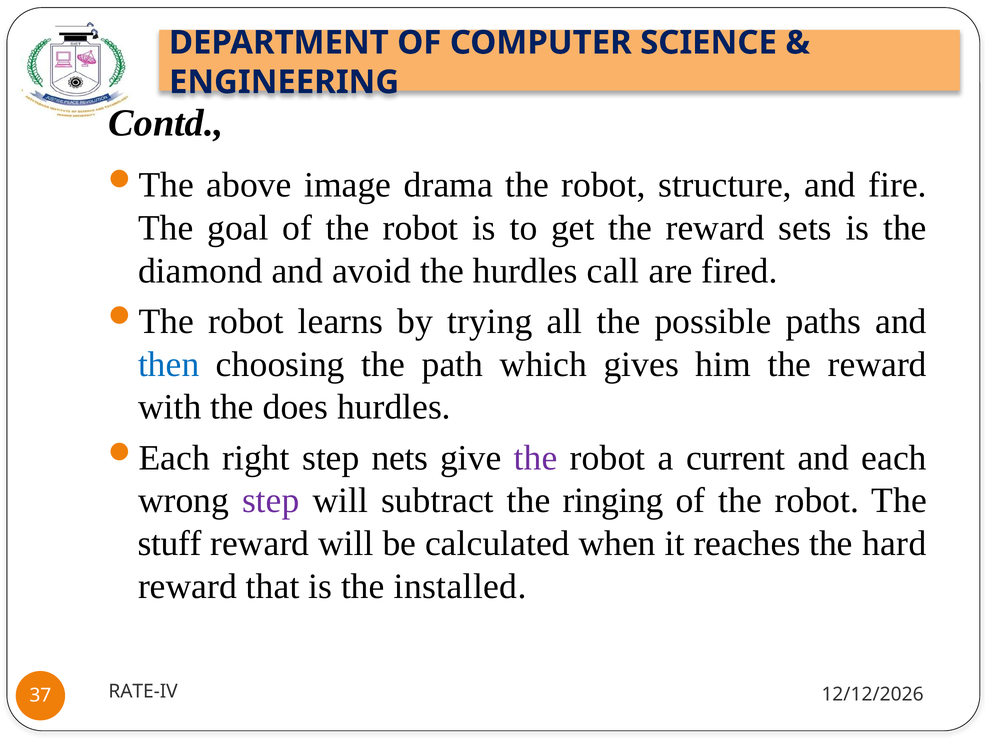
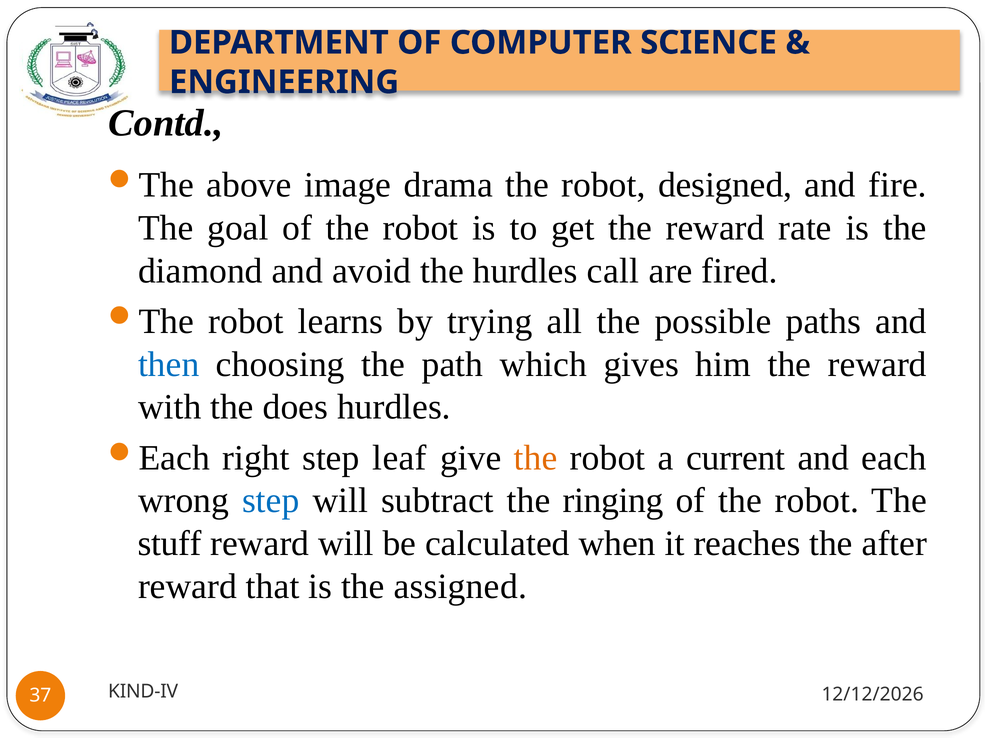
structure: structure -> designed (725, 185)
sets: sets -> rate (805, 228)
nets: nets -> leaf (400, 457)
the colour: purple -> orange (536, 457)
step colour: purple -> blue (271, 500)
hard: hard -> after (894, 543)
installed: installed -> assigned (460, 586)
RATE-IV: RATE-IV -> KIND-IV (143, 691)
